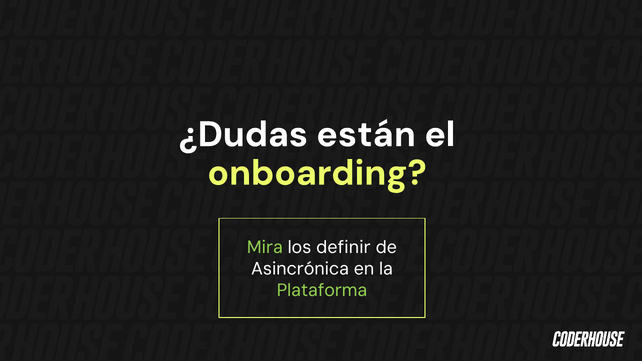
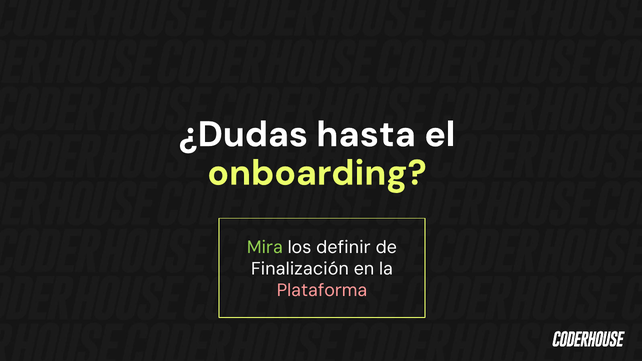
están: están -> hasta (366, 134)
Asincrónica: Asincrónica -> Finalización (300, 269)
Plataforma colour: light green -> pink (322, 290)
